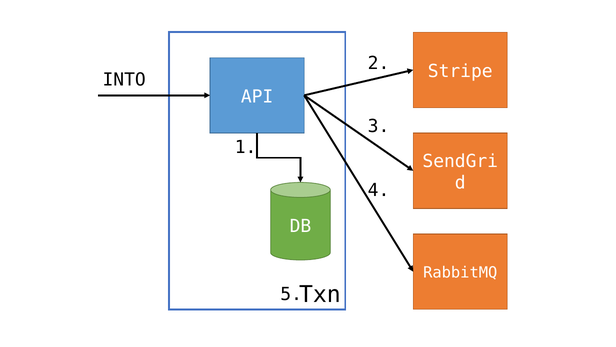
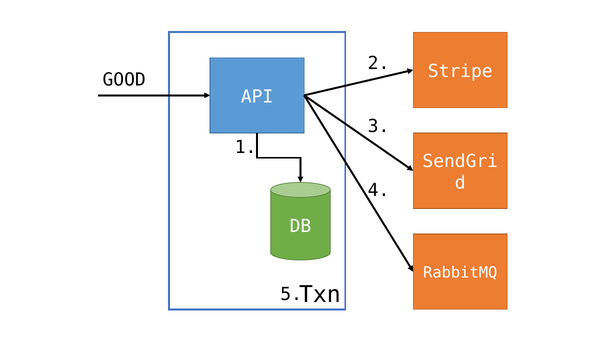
INTO: INTO -> GOOD (124, 80)
